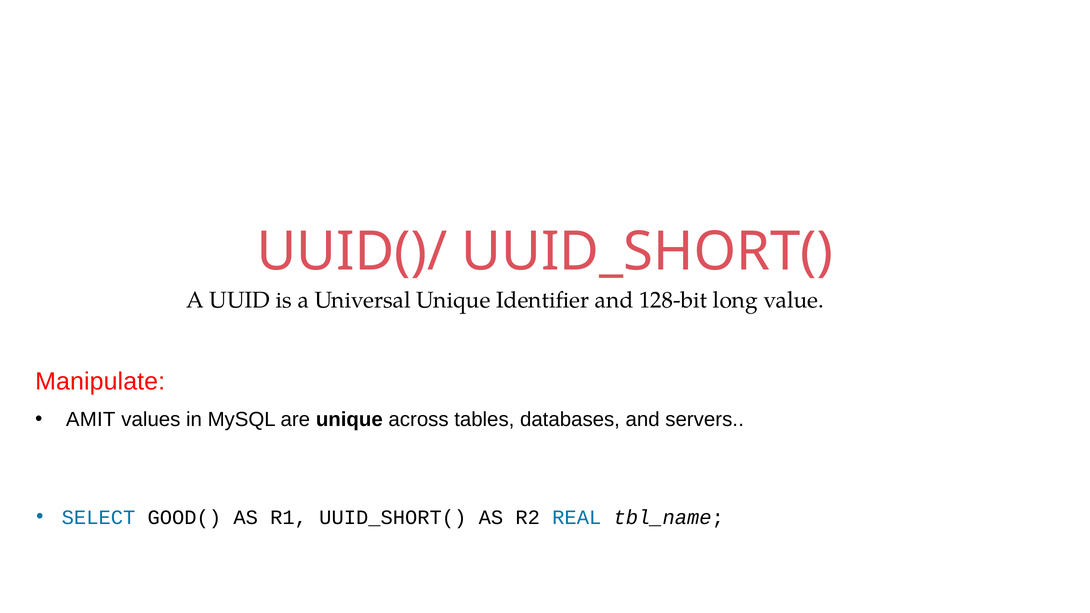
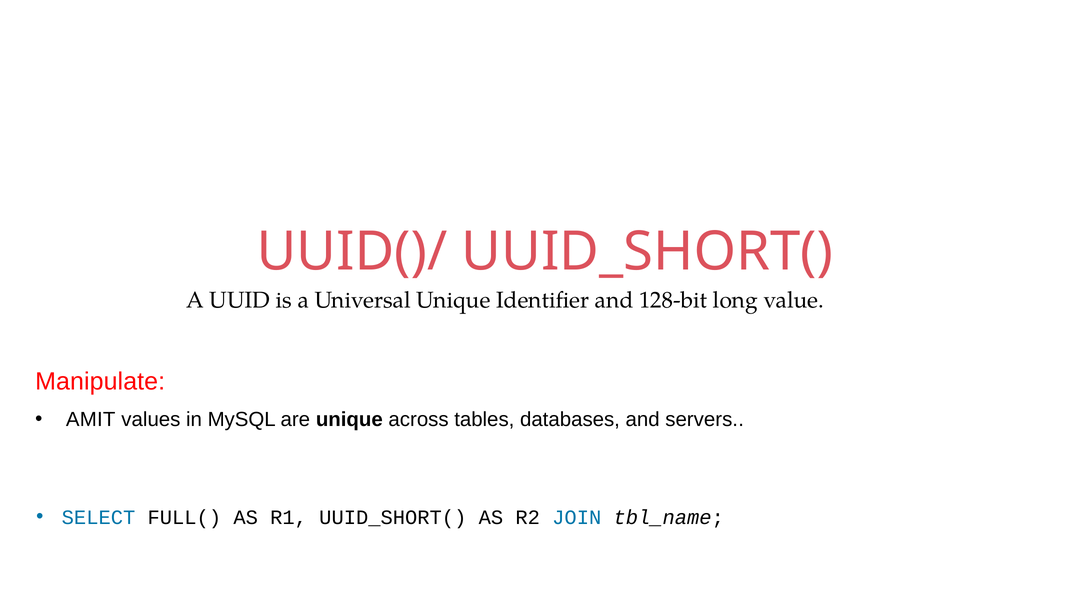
GOOD(: GOOD( -> FULL( (184, 517)
REAL: REAL -> JOIN (577, 517)
